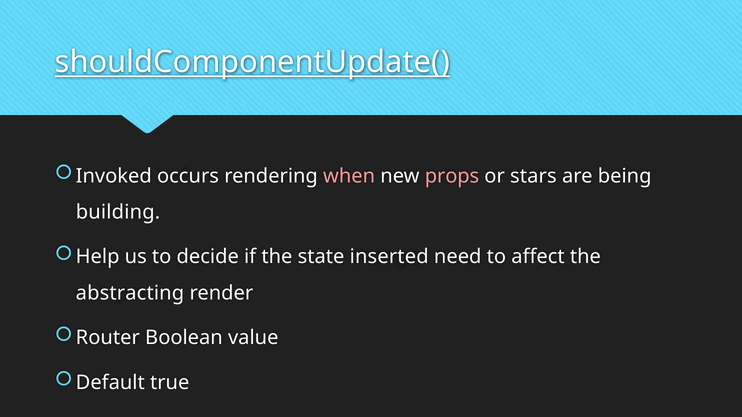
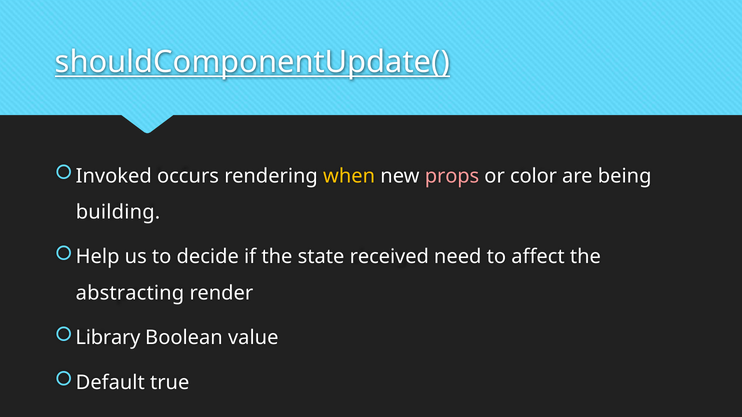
when colour: pink -> yellow (349, 176)
stars: stars -> color (534, 176)
inserted: inserted -> received (389, 257)
Router: Router -> Library (108, 338)
